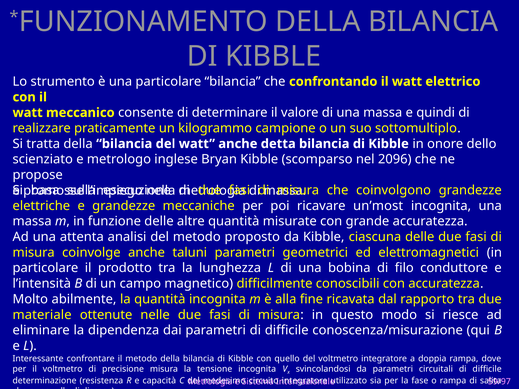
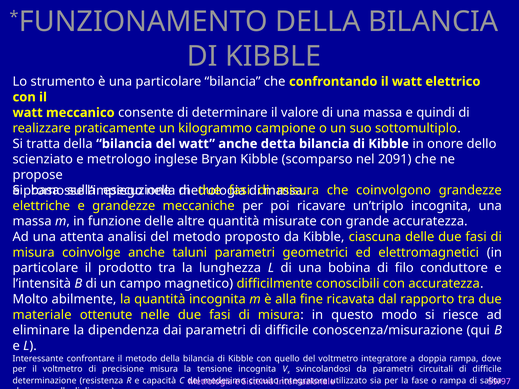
2096: 2096 -> 2091 (395, 159)
un’most: un’most -> un’triplo (378, 206)
